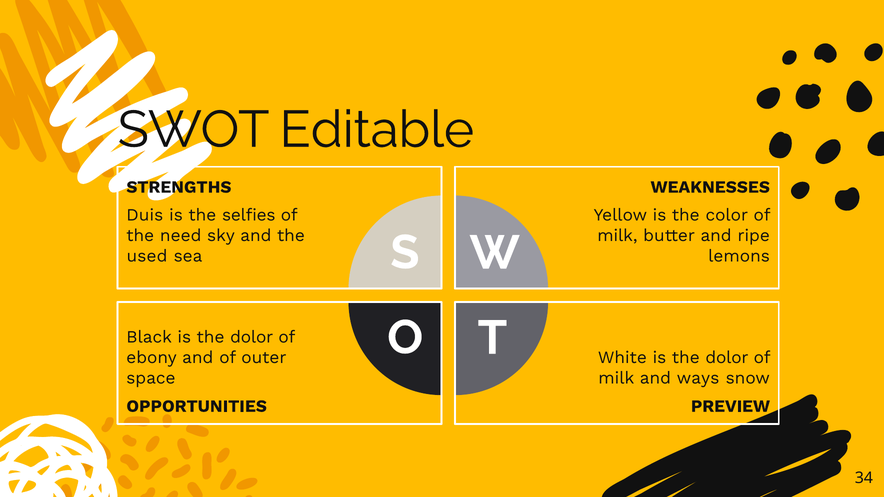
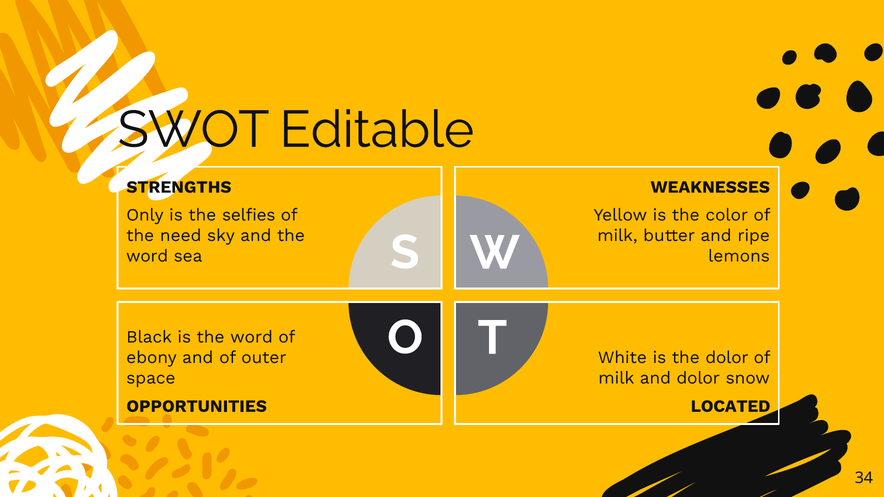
Duis: Duis -> Only (145, 215)
used: used -> word (147, 256)
Black is the dolor: dolor -> word (252, 337)
and ways: ways -> dolor (698, 378)
PREVIEW: PREVIEW -> LOCATED (731, 406)
